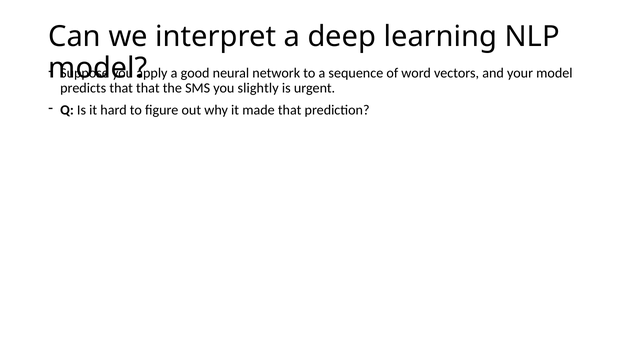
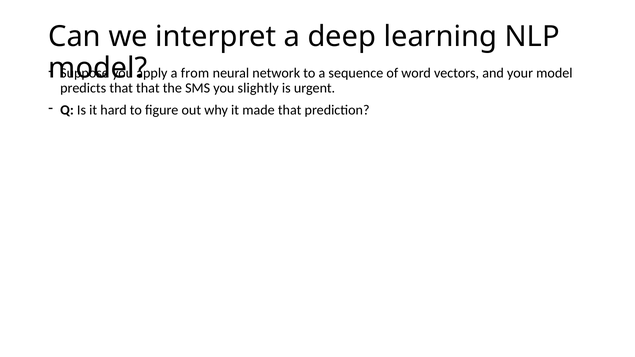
good: good -> from (195, 73)
